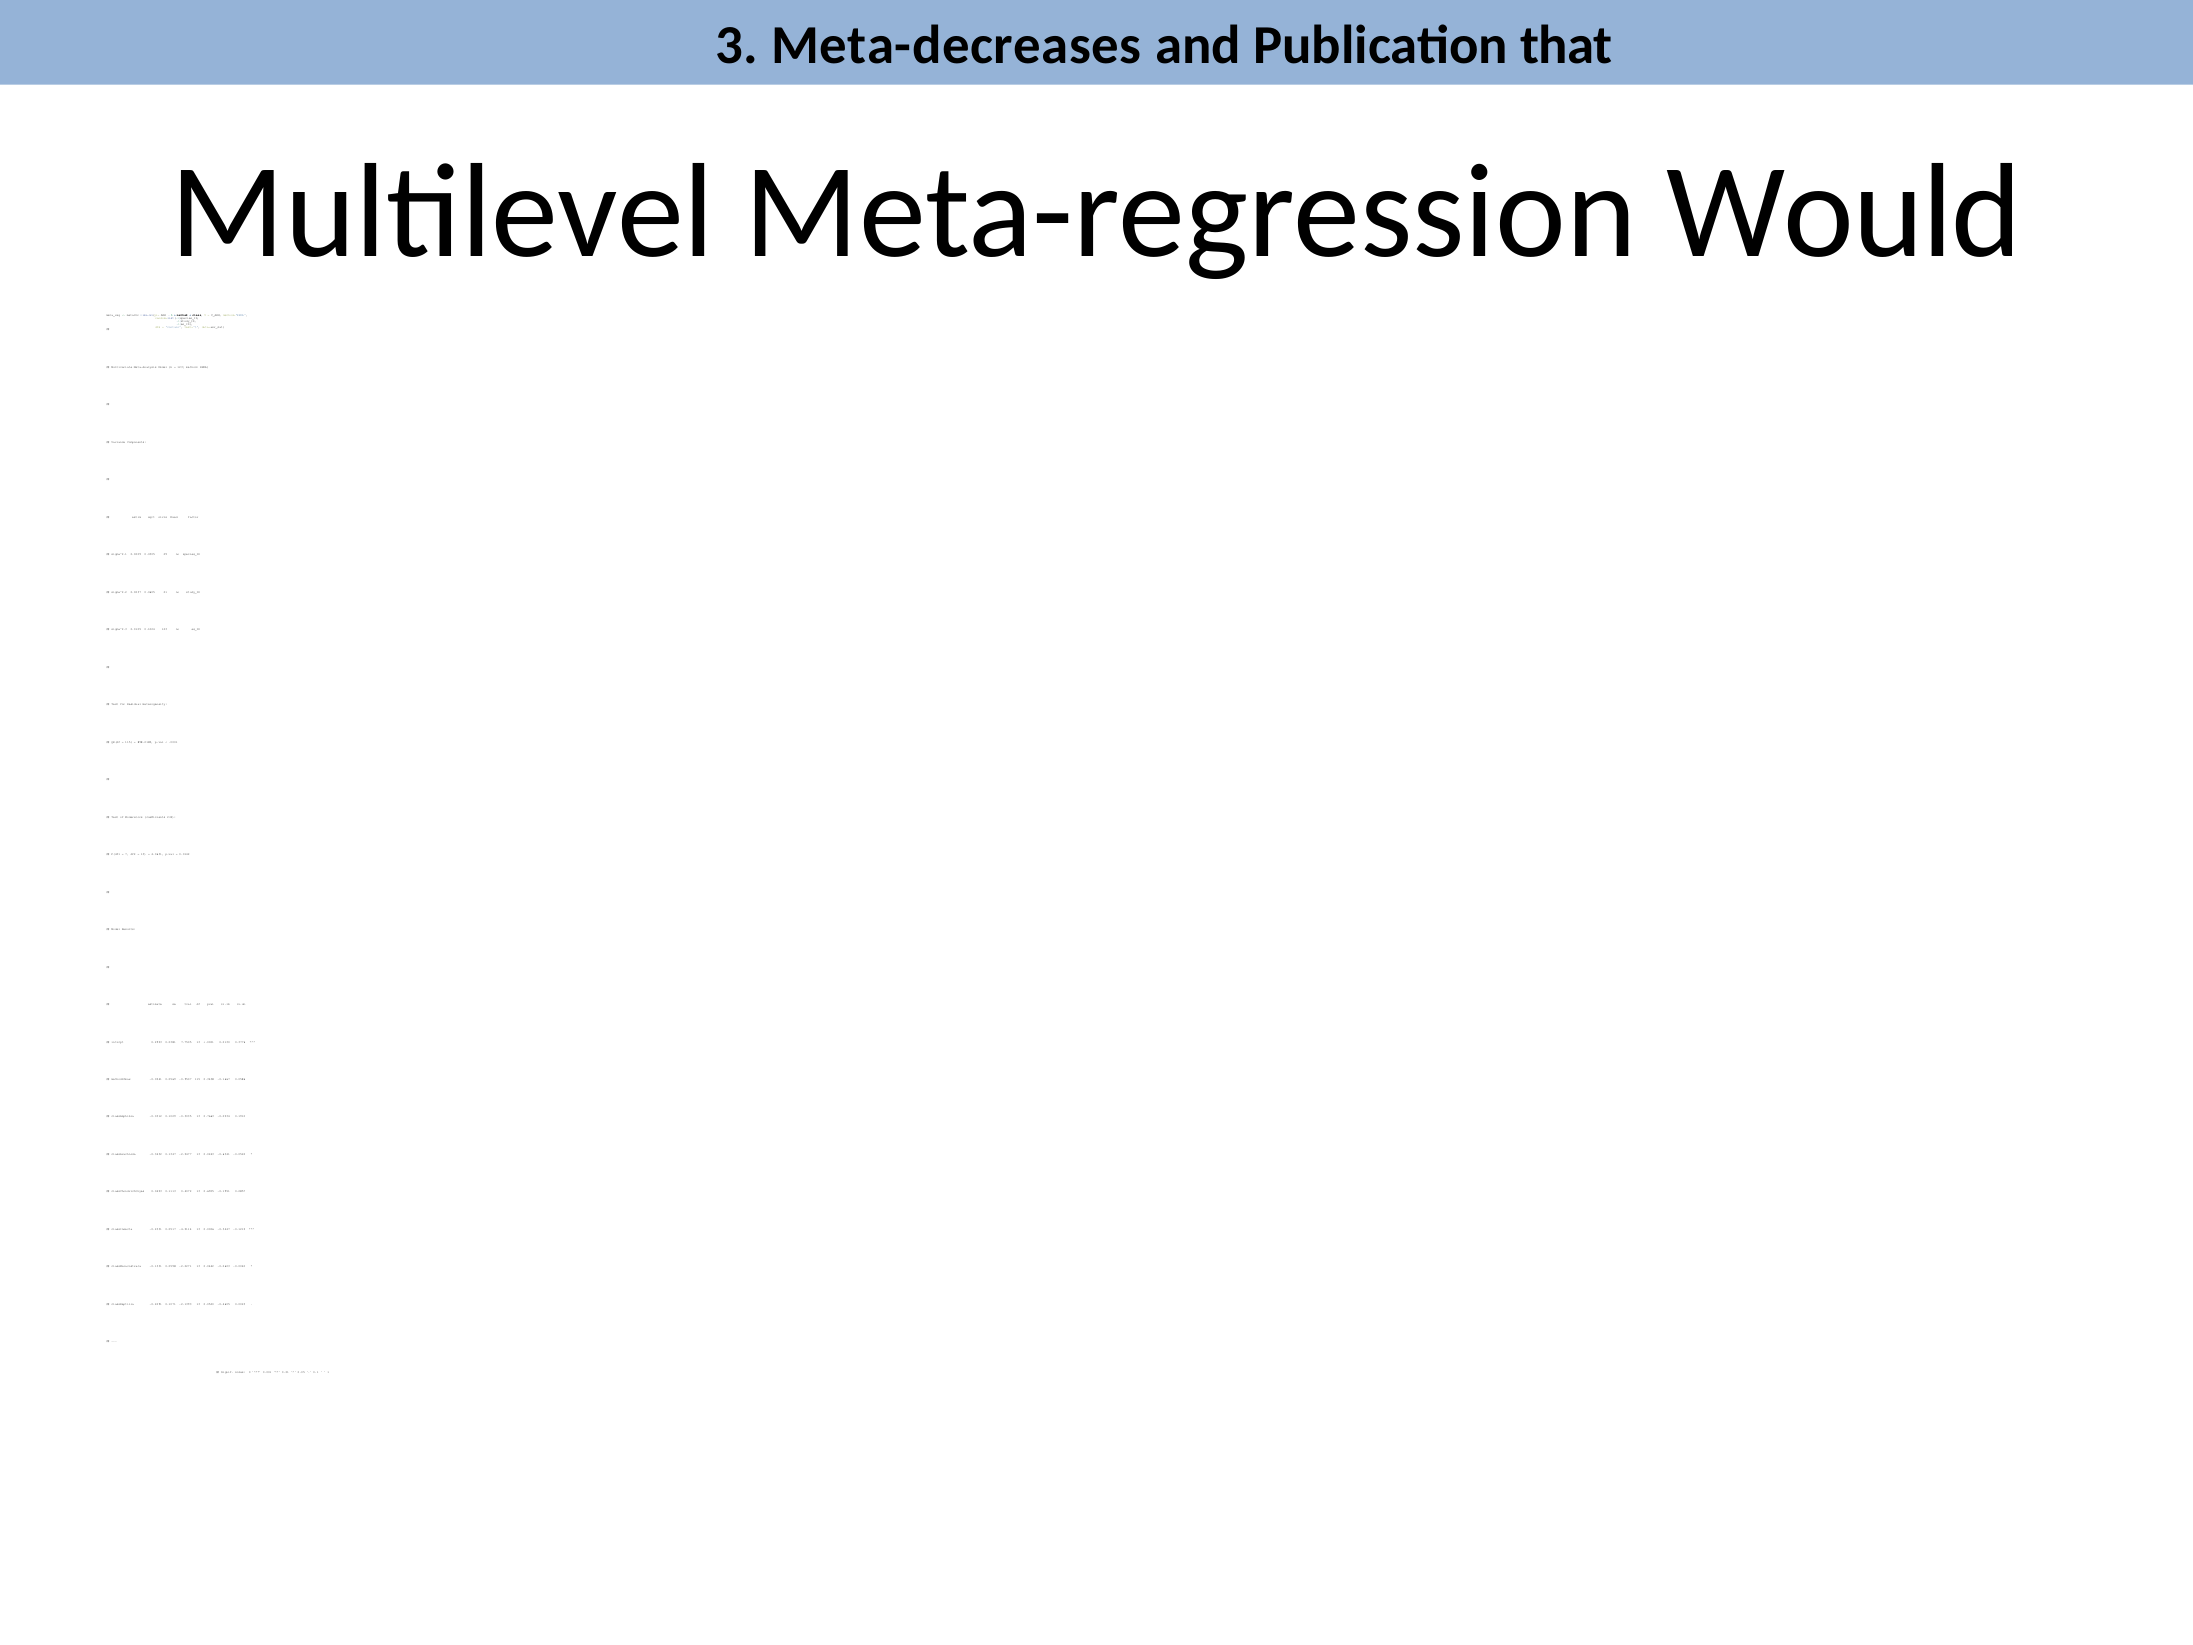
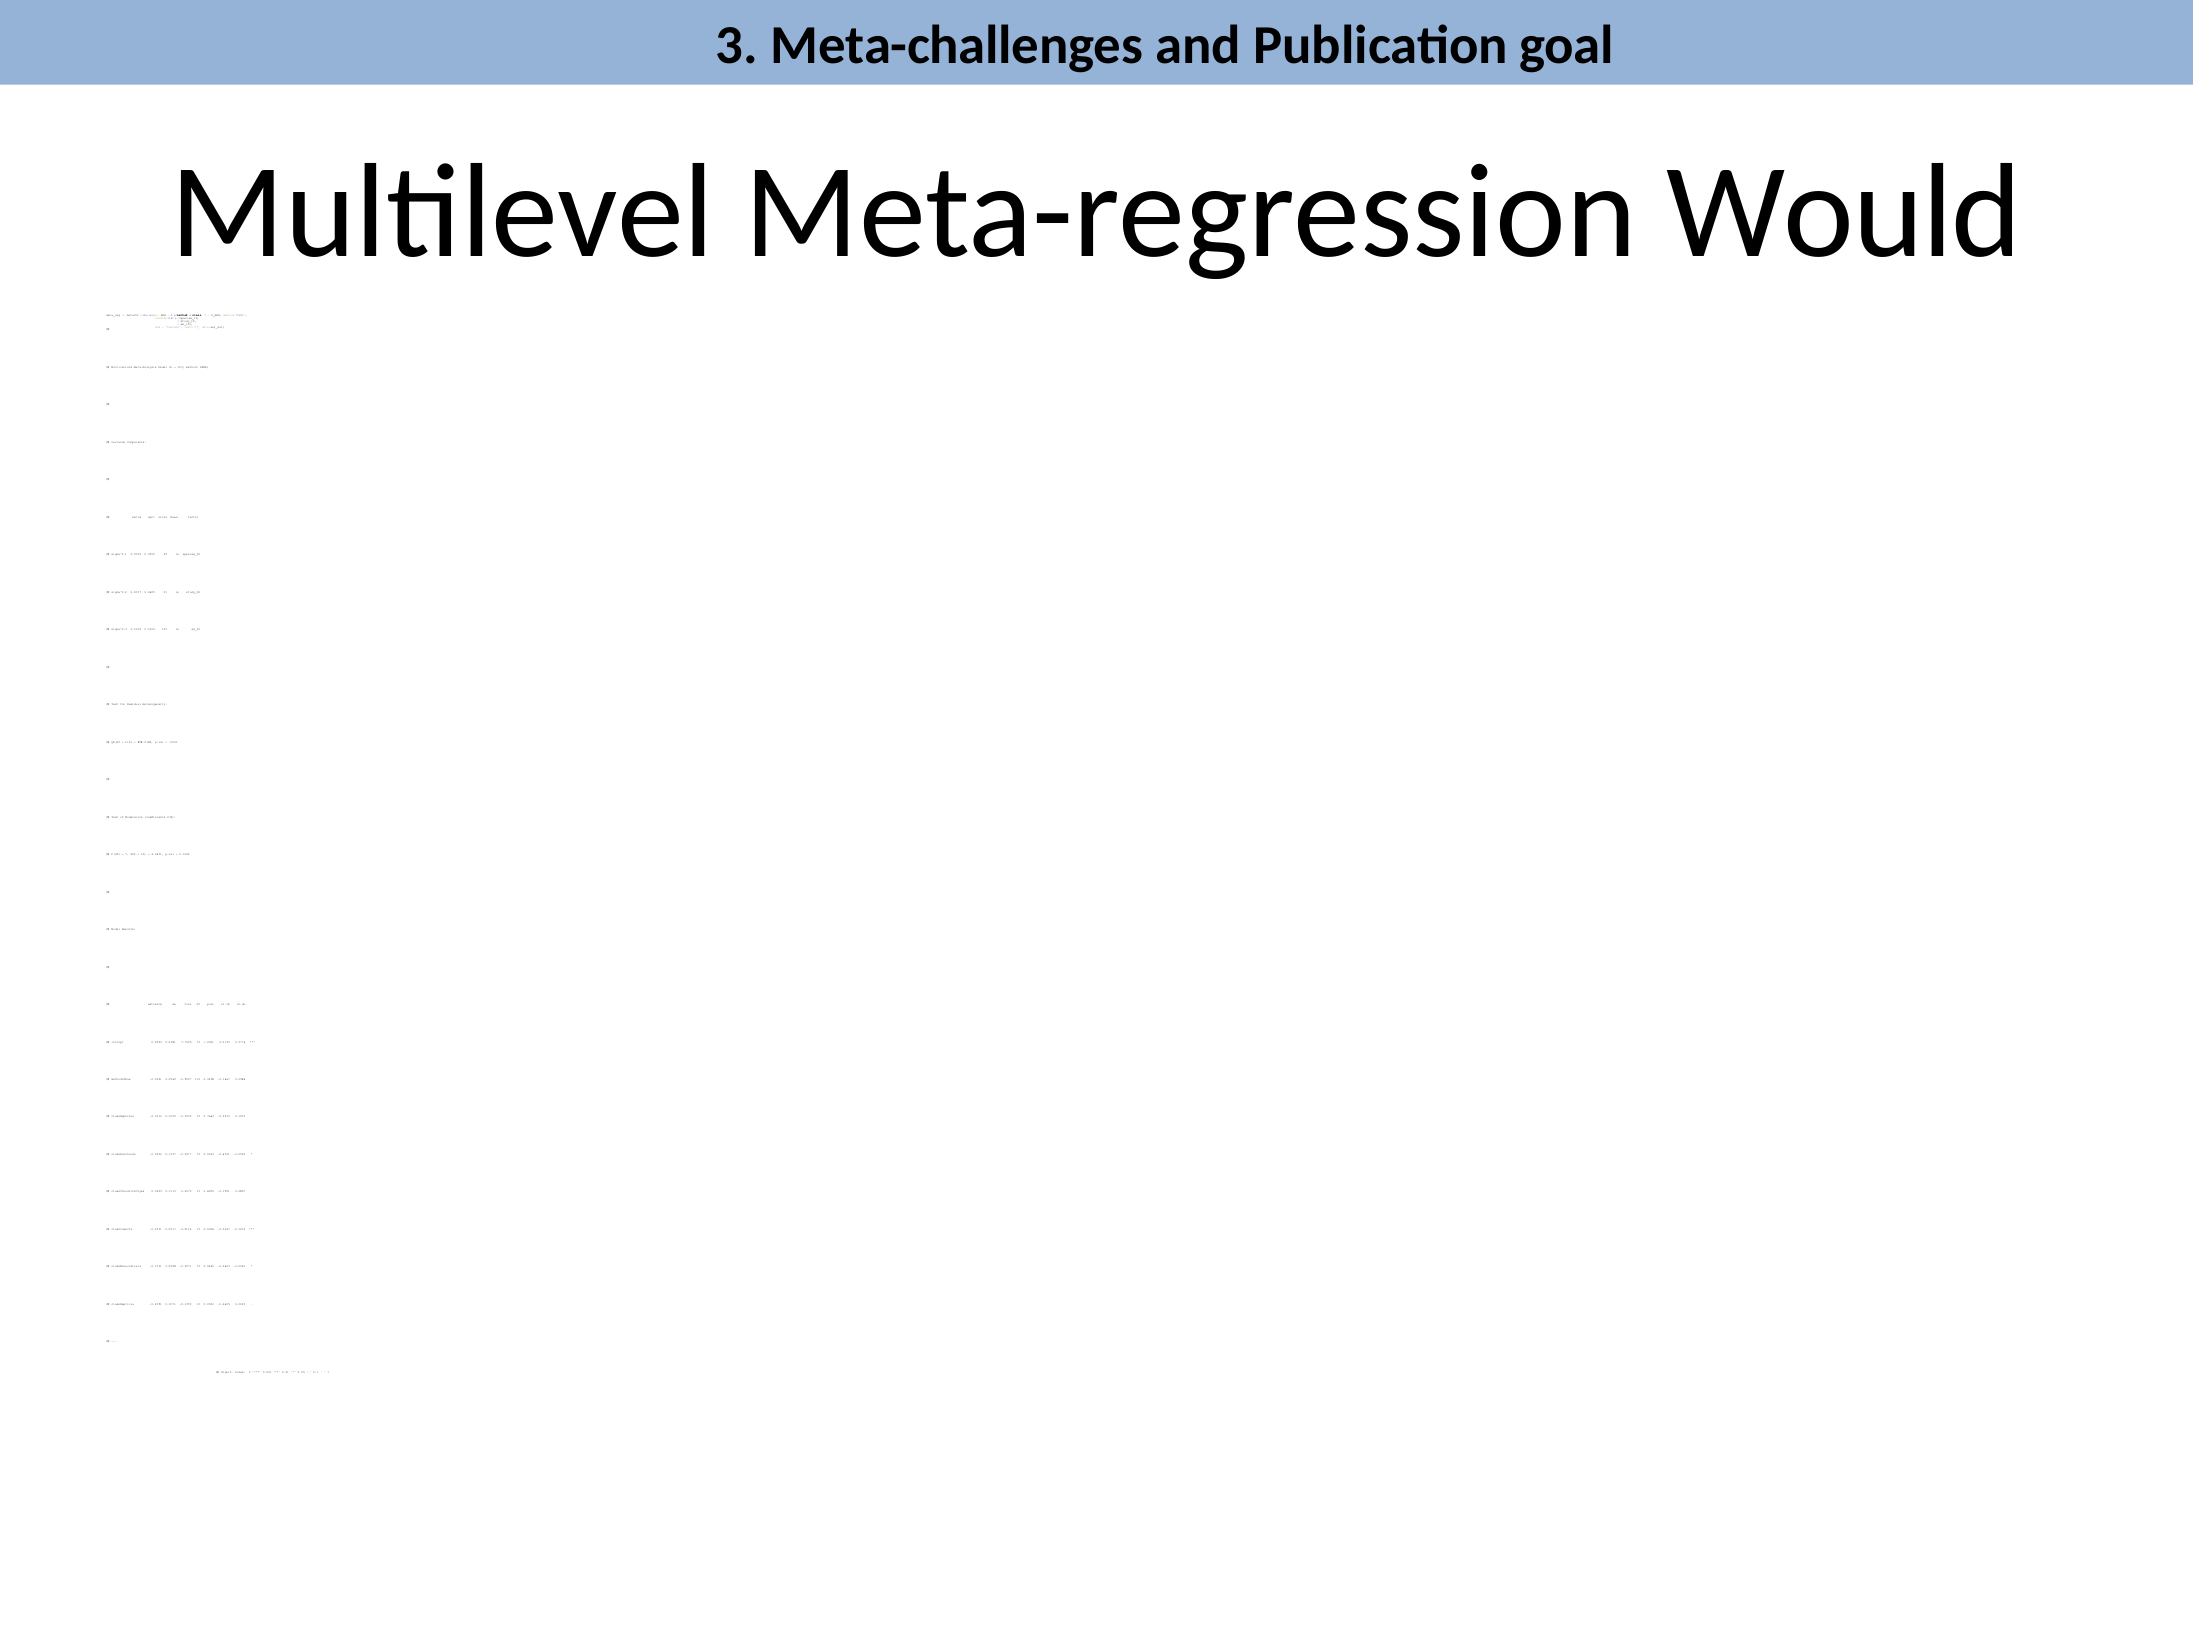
Meta-decreases: Meta-decreases -> Meta-challenges (957, 45)
that: that -> goal (1567, 45)
